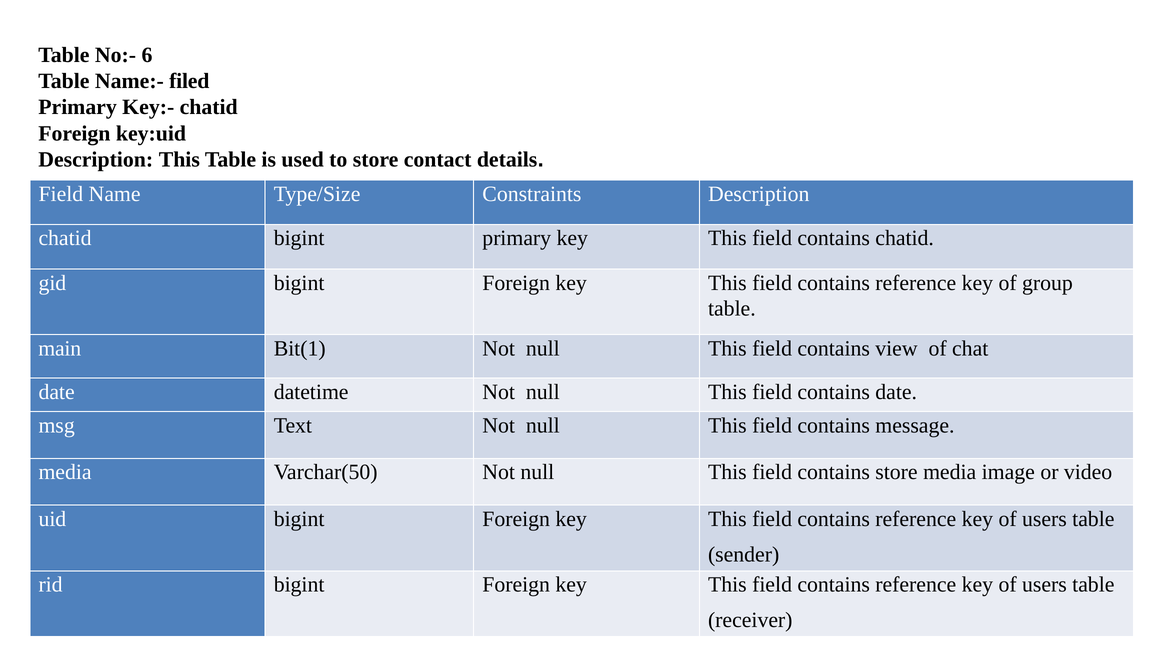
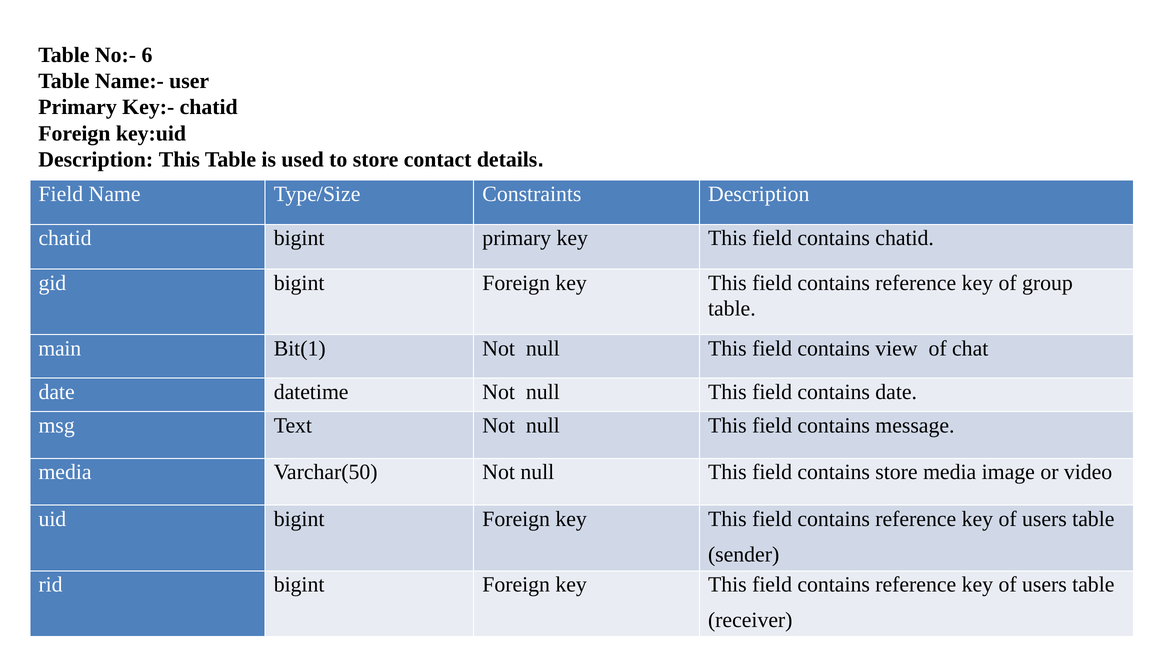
filed: filed -> user (189, 81)
